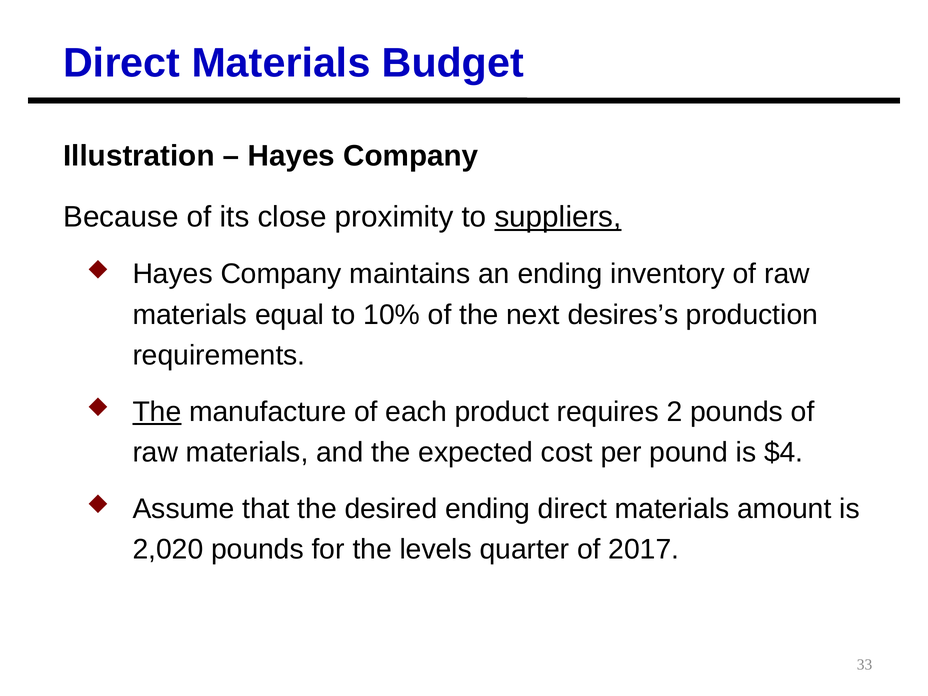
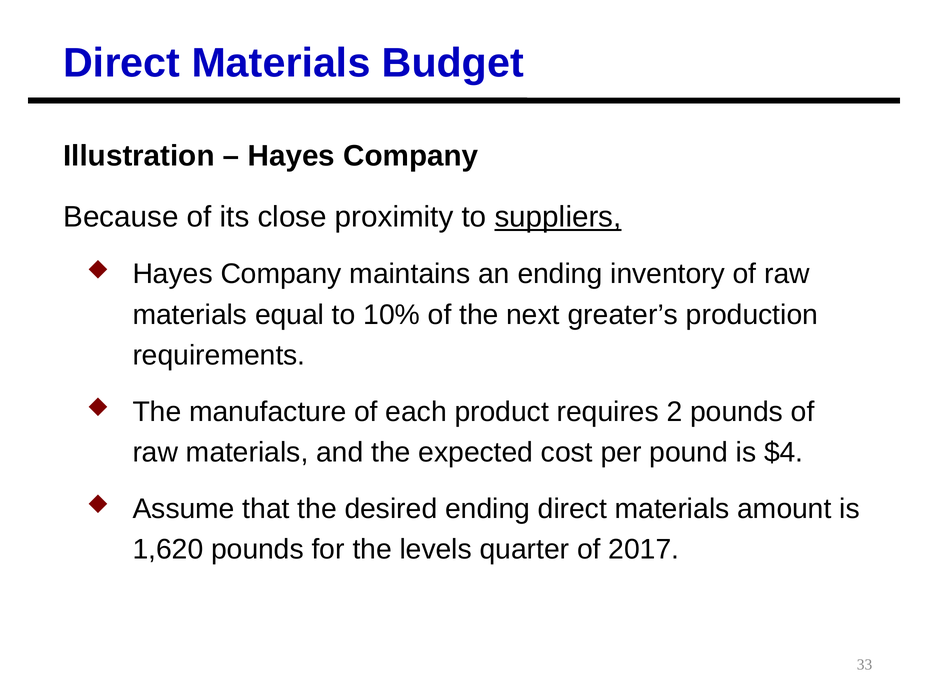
desires’s: desires’s -> greater’s (623, 315)
The underline: present -> none (157, 412)
2,020: 2,020 -> 1,620 (168, 550)
